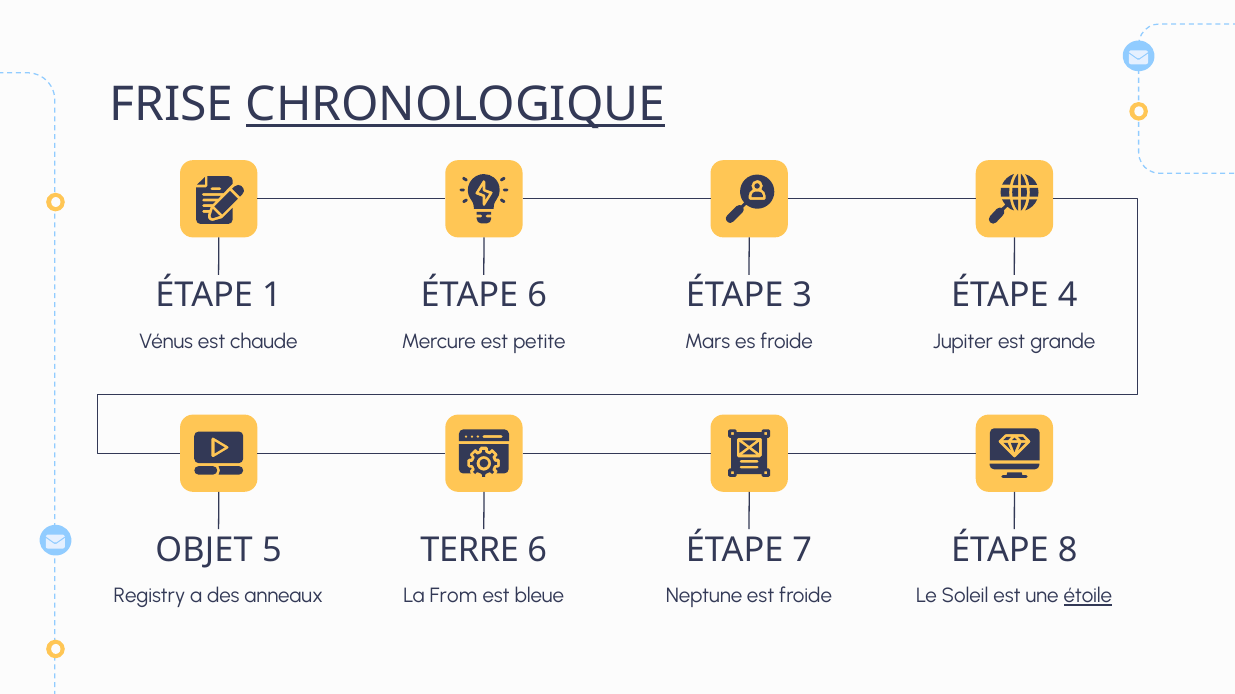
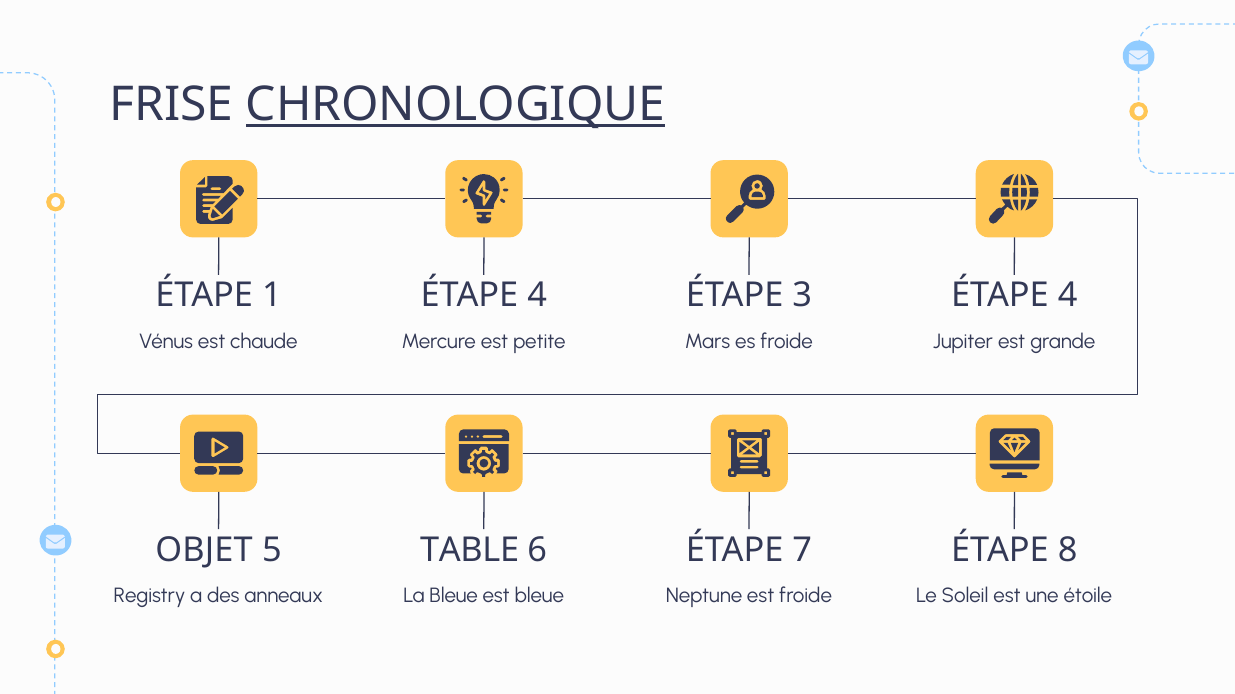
6: 6 -> 4 (537, 296)
TERRE: TERRE -> TABLE (470, 550)
La From: From -> Bleue (454, 597)
étoile underline: present -> none (1088, 597)
